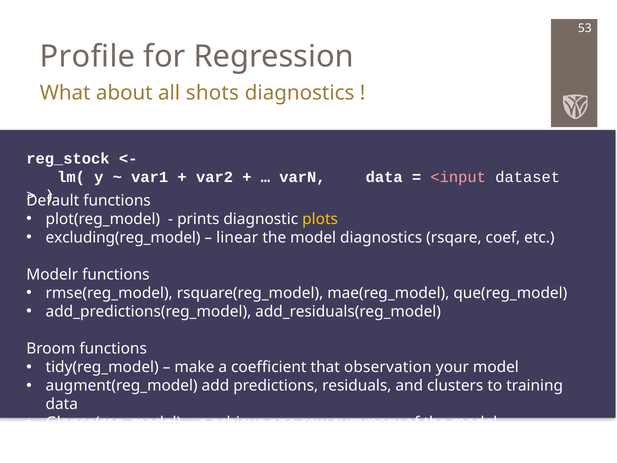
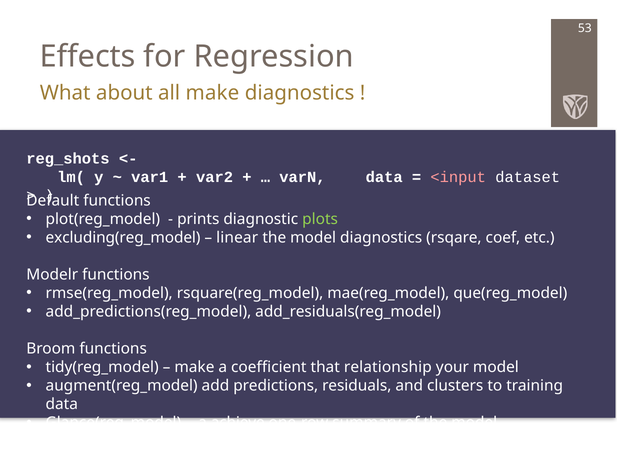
Profile: Profile -> Effects (88, 57)
all shots: shots -> make (212, 93)
reg_stock: reg_stock -> reg_shots (68, 158)
plots colour: yellow -> light green (320, 219)
observation: observation -> relationship (388, 367)
